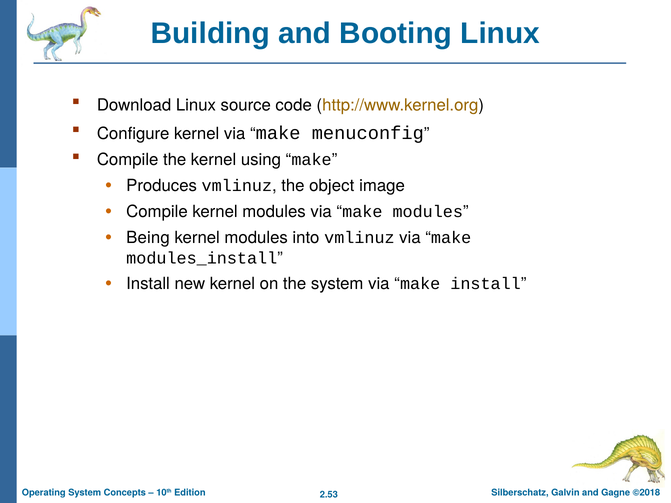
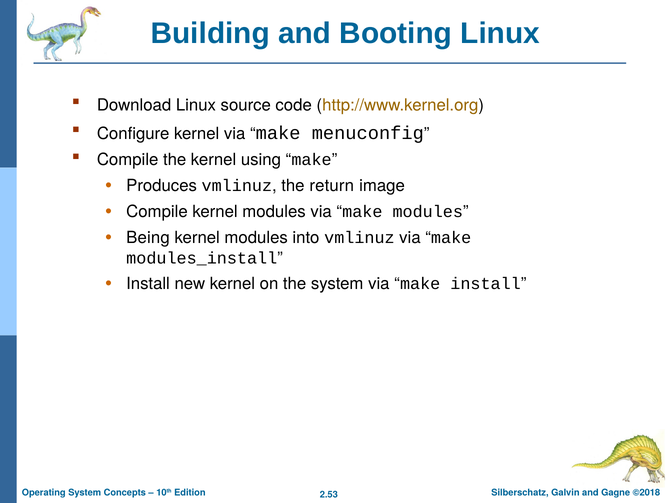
object: object -> return (332, 186)
